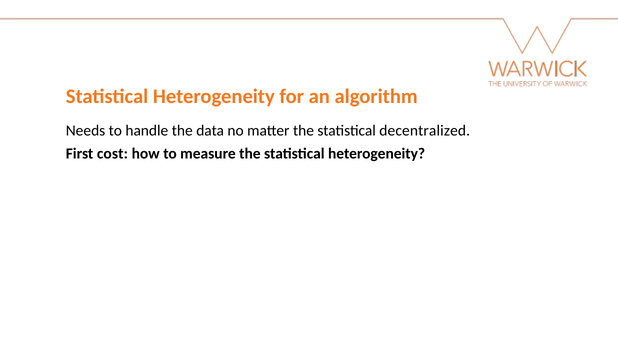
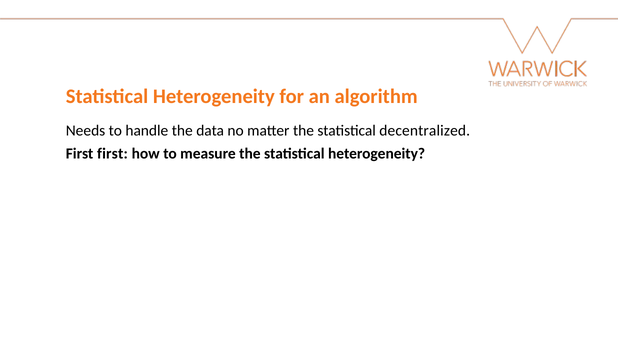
First cost: cost -> first (112, 154)
